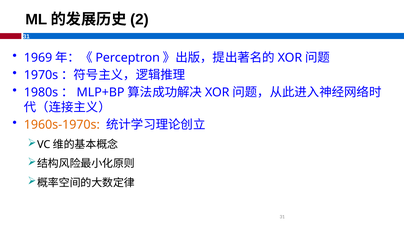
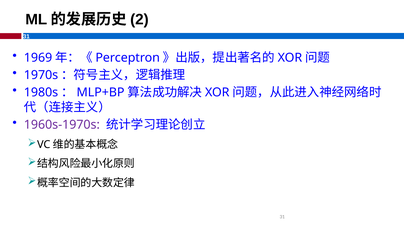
1960s-1970s colour: orange -> purple (62, 125)
